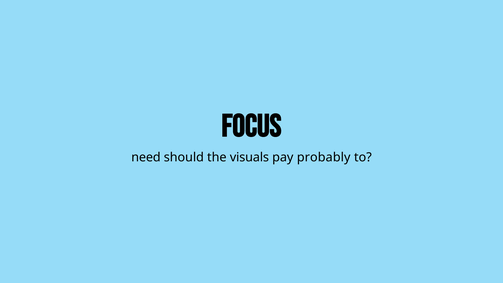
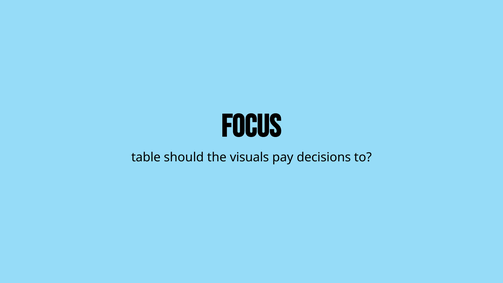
need: need -> table (146, 157)
probably: probably -> decisions (324, 157)
